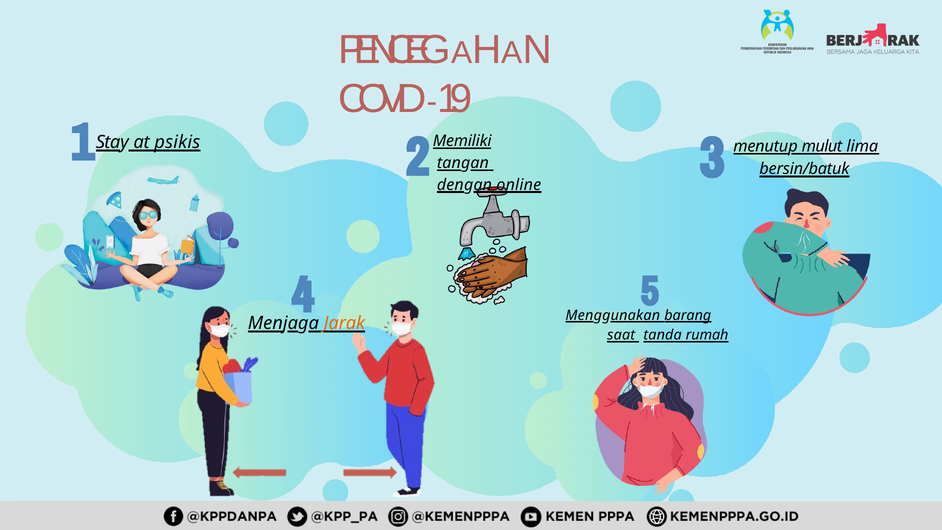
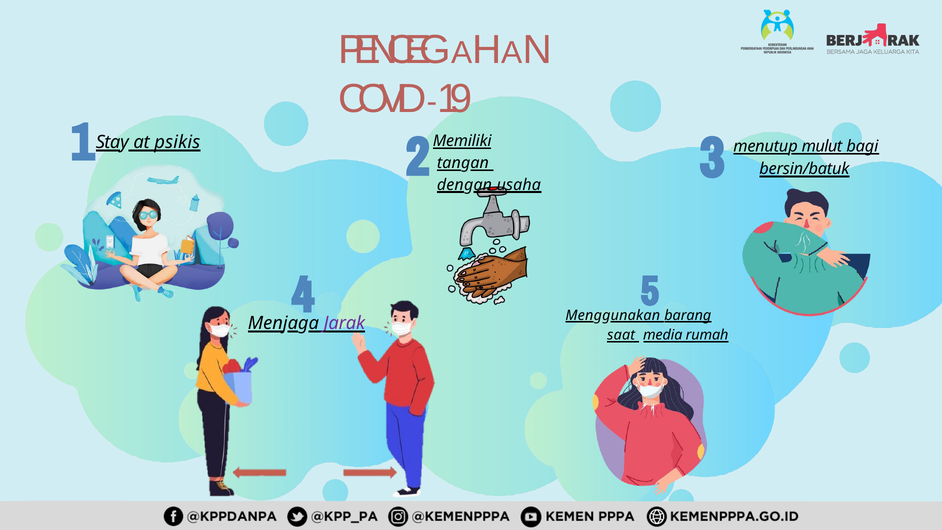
lima: lima -> bagi (862, 146)
online: online -> usaha (519, 185)
Jarak colour: orange -> purple (344, 323)
tanda: tanda -> media (663, 335)
